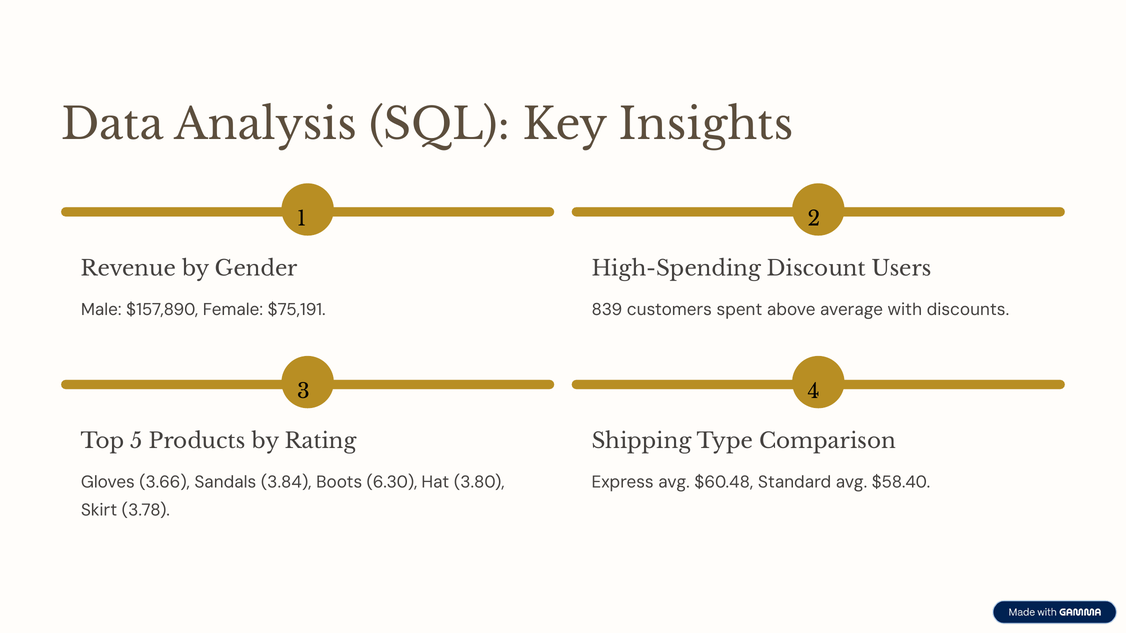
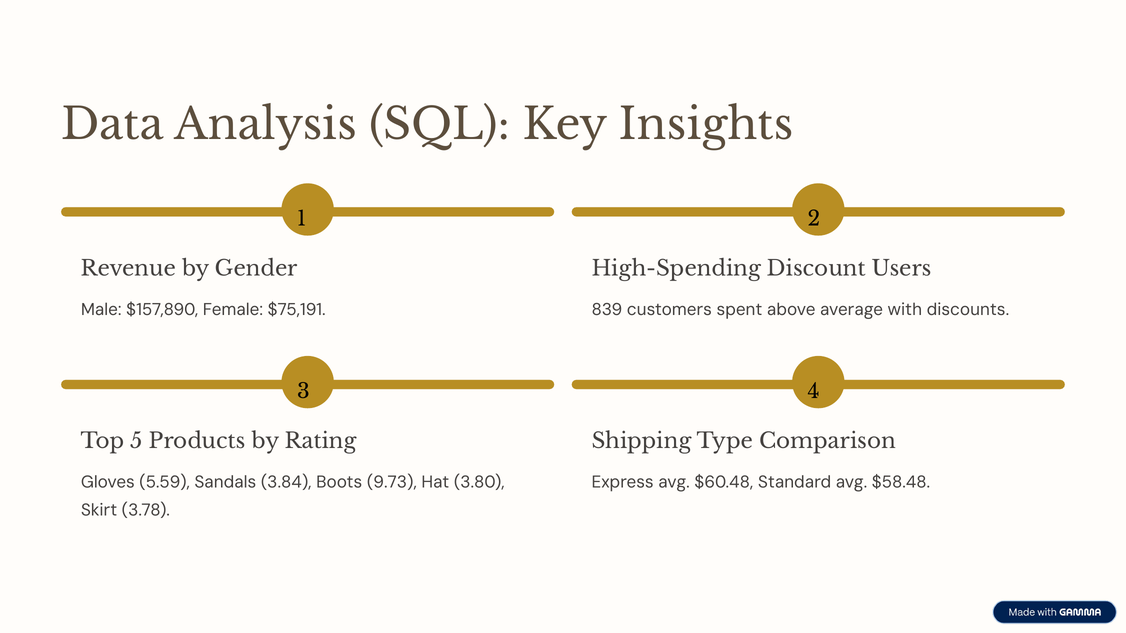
3.66: 3.66 -> 5.59 (165, 483)
6.30: 6.30 -> 9.73 (392, 483)
$58.40: $58.40 -> $58.48 (901, 483)
